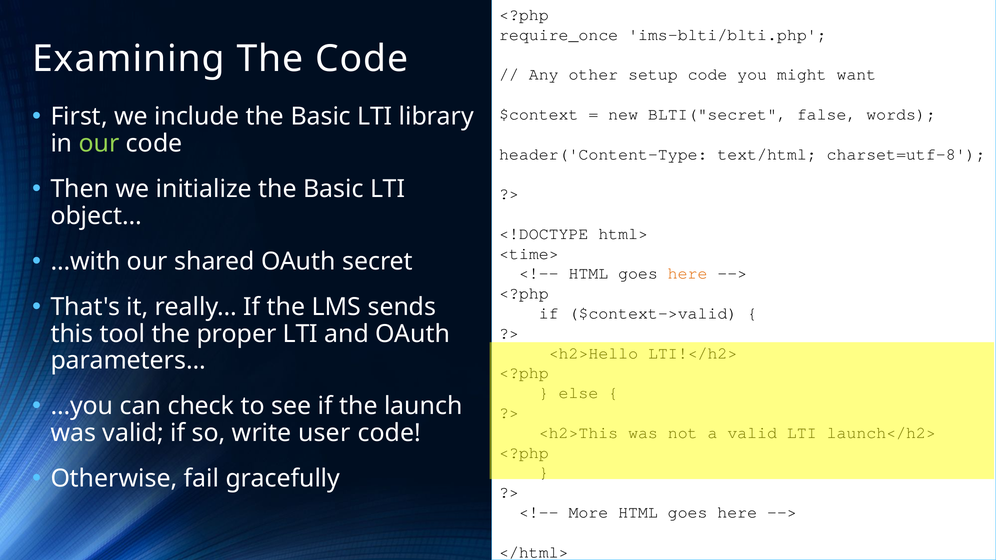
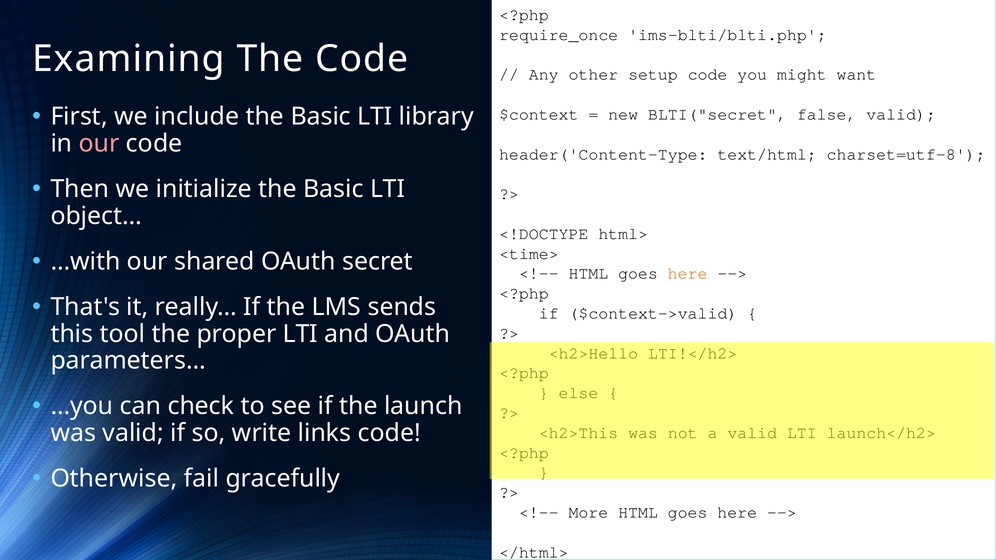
false words: words -> valid (901, 114)
our colour: light green -> pink (99, 144)
user: user -> links (325, 433)
